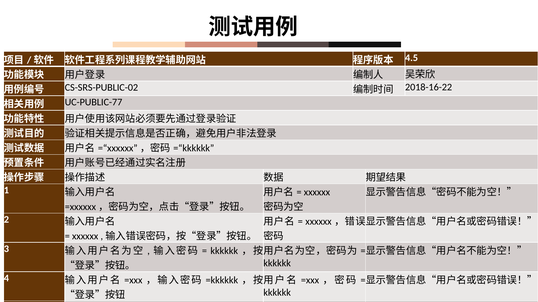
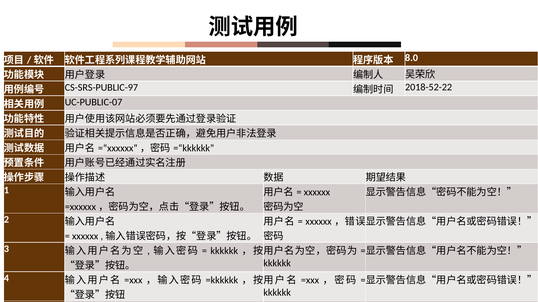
4.5: 4.5 -> 8.0 (412, 58)
CS-SRS-PUBLIC-02: CS-SRS-PUBLIC-02 -> CS-SRS-PUBLIC-97 (101, 88)
2018-16-22: 2018-16-22 -> 2018-52-22 (429, 87)
UC-PUBLIC-77: UC-PUBLIC-77 -> UC-PUBLIC-07 (94, 102)
